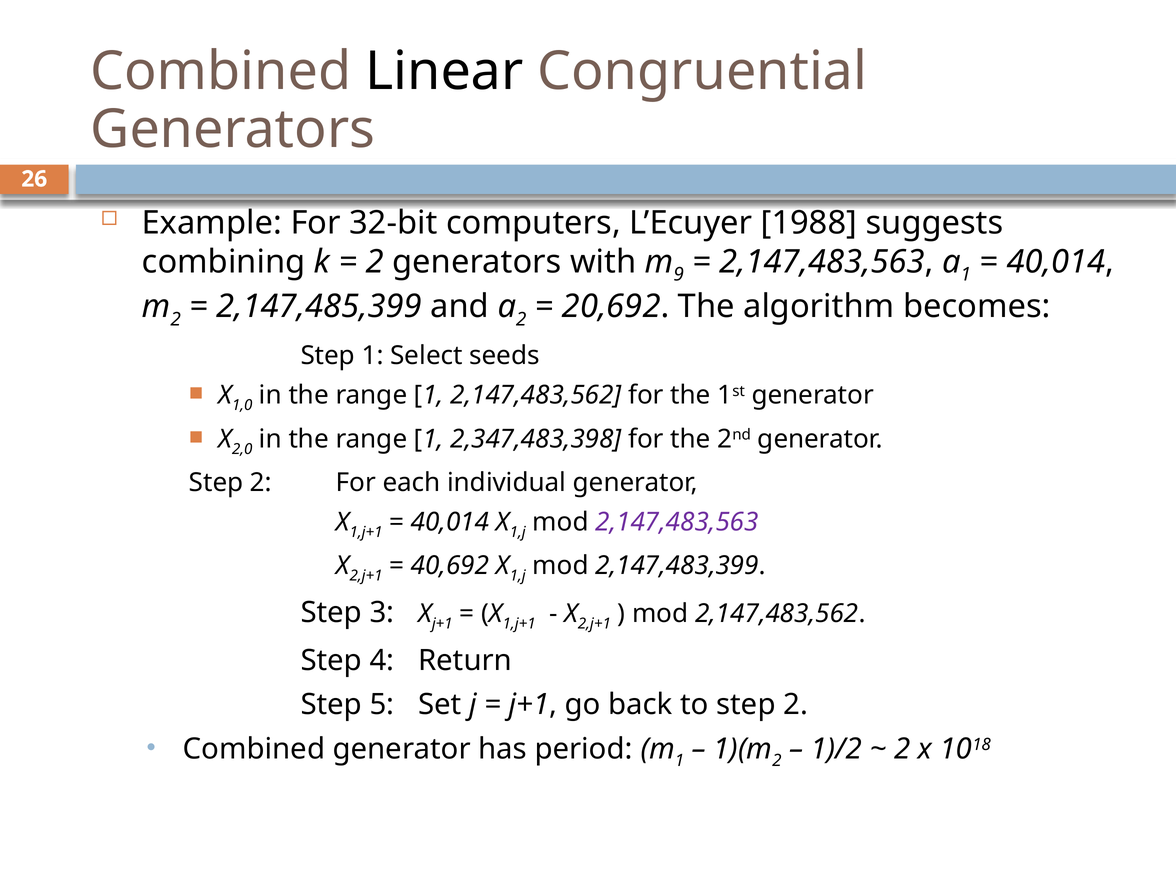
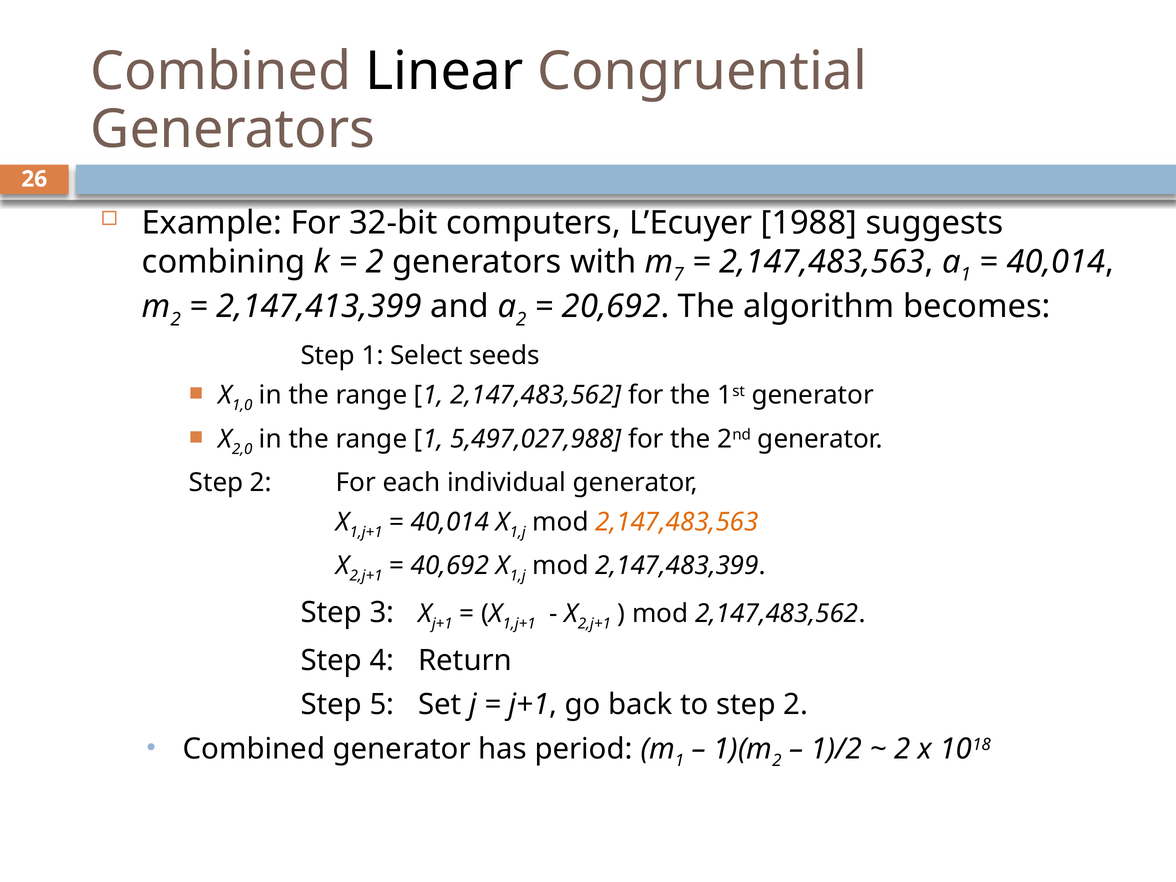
9: 9 -> 7 (679, 275)
2,147,485,399: 2,147,485,399 -> 2,147,413,399 (319, 307)
2,347,483,398: 2,347,483,398 -> 5,497,027,988 (536, 439)
2,147,483,563 colour: purple -> orange (677, 522)
